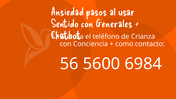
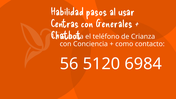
Ansiedad: Ansiedad -> Habilidad (67, 12)
Sentido: Sentido -> Centras (65, 24)
5600: 5600 -> 5120 (101, 64)
